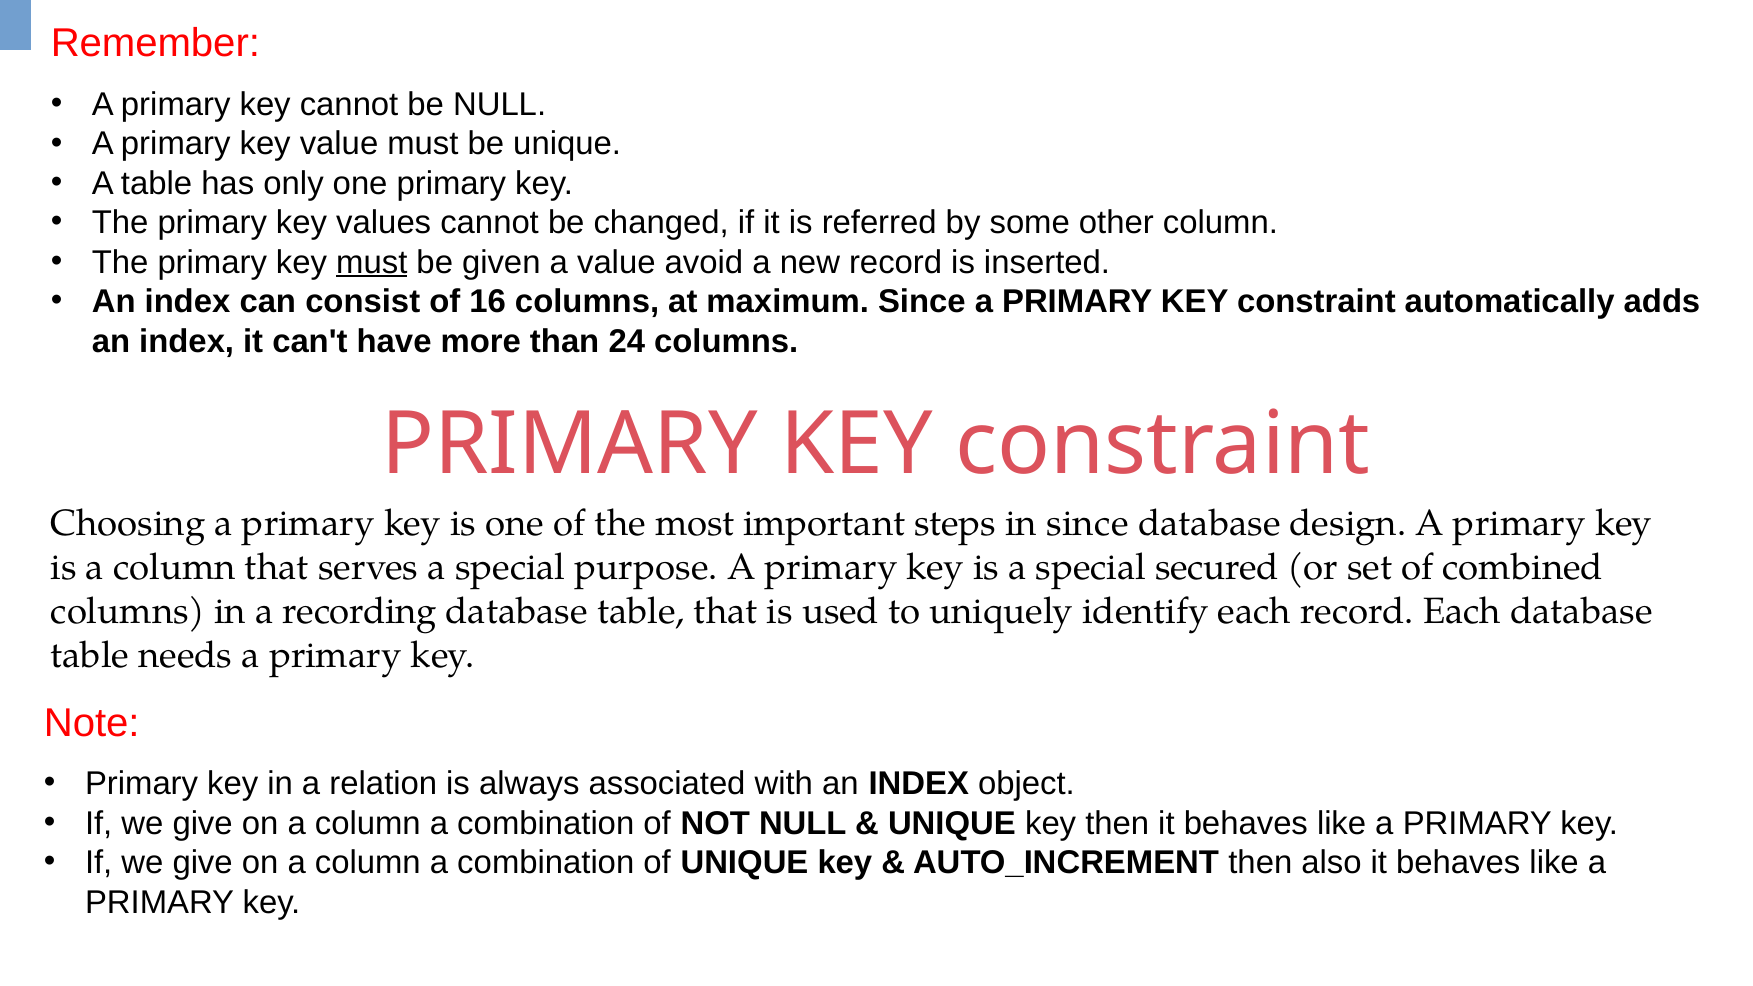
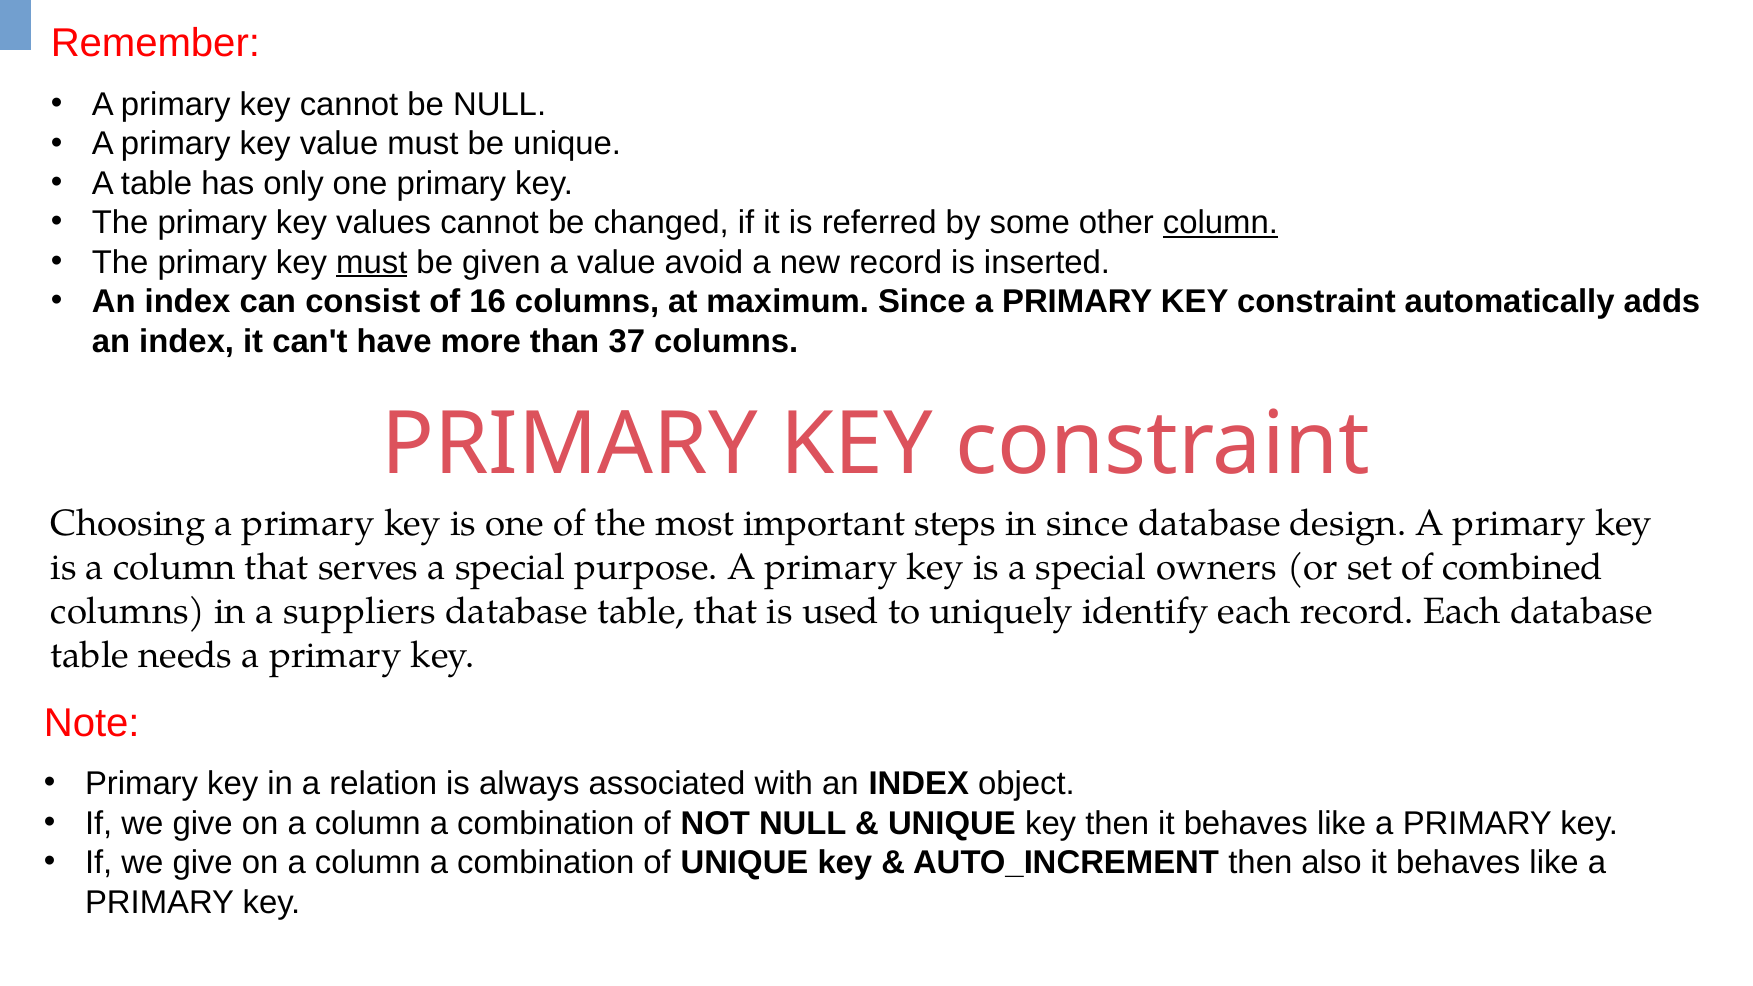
column underline: none -> present (1220, 223)
24: 24 -> 37 (627, 341)
secured: secured -> owners (1217, 568)
recording: recording -> suppliers (359, 612)
